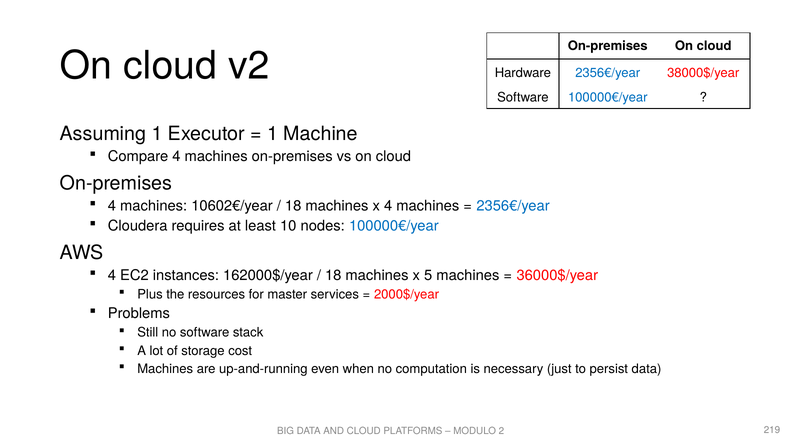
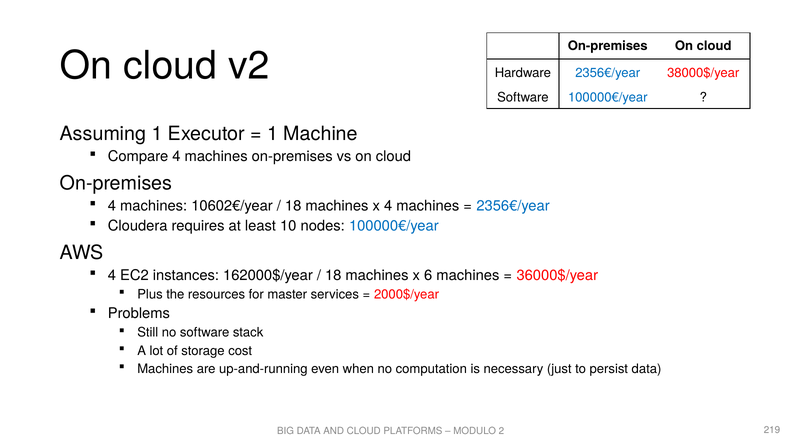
5: 5 -> 6 (428, 275)
